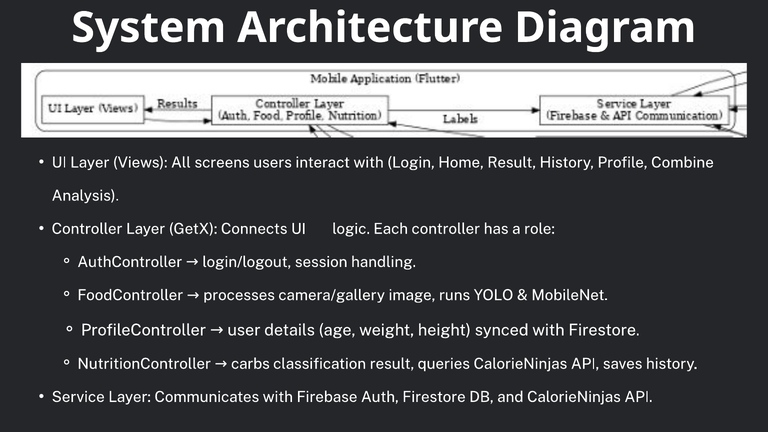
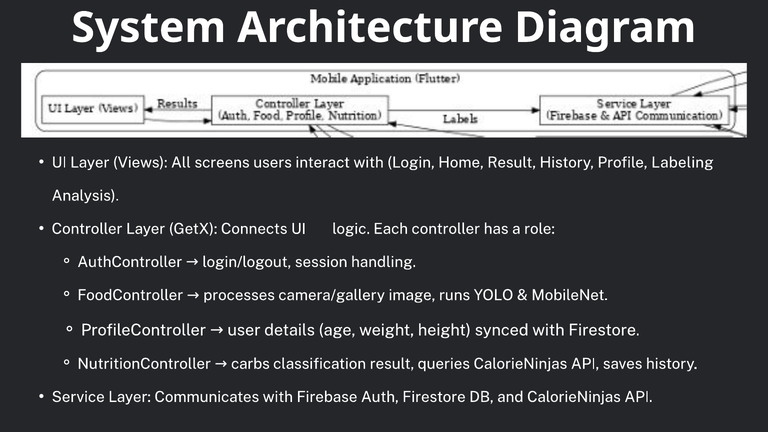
Combine: Combine -> Labeling (682, 163)
